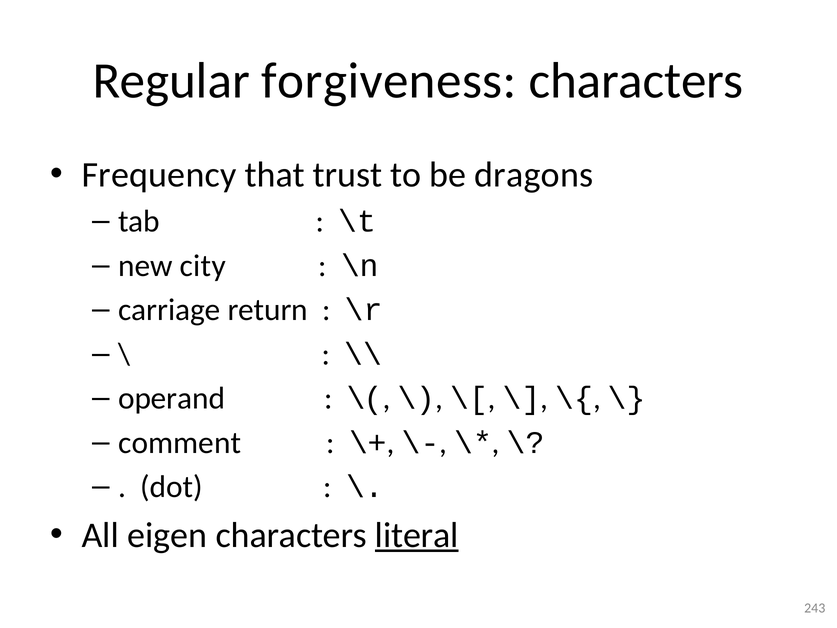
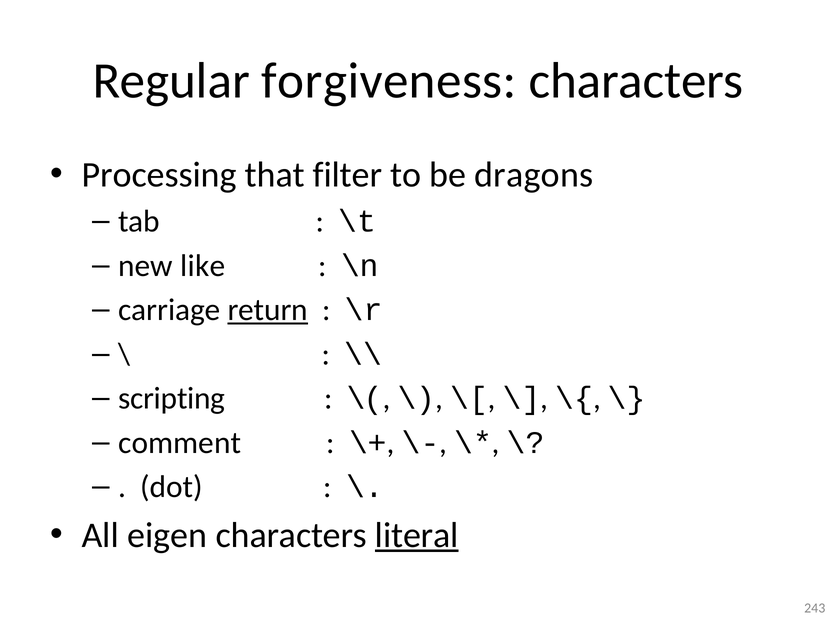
Frequency: Frequency -> Processing (159, 175)
trust: trust -> filter (347, 175)
city: city -> like (203, 266)
return underline: none -> present (268, 310)
operand: operand -> scripting (172, 398)
